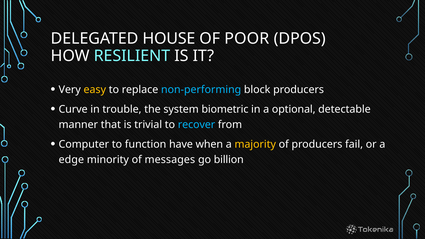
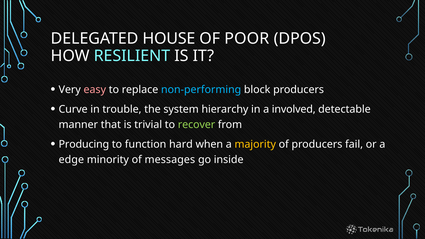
easy colour: yellow -> pink (95, 90)
biometric: biometric -> hierarchy (225, 109)
optional: optional -> involved (294, 109)
recover colour: light blue -> light green (197, 125)
Computer: Computer -> Producing (84, 144)
have: have -> hard (181, 144)
billion: billion -> inside (229, 160)
